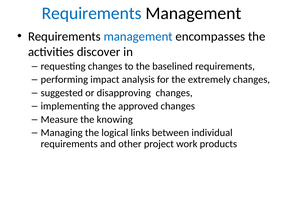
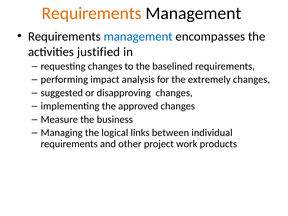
Requirements colour: blue -> orange (92, 13)
discover: discover -> justified (99, 52)
knowing: knowing -> business (115, 119)
